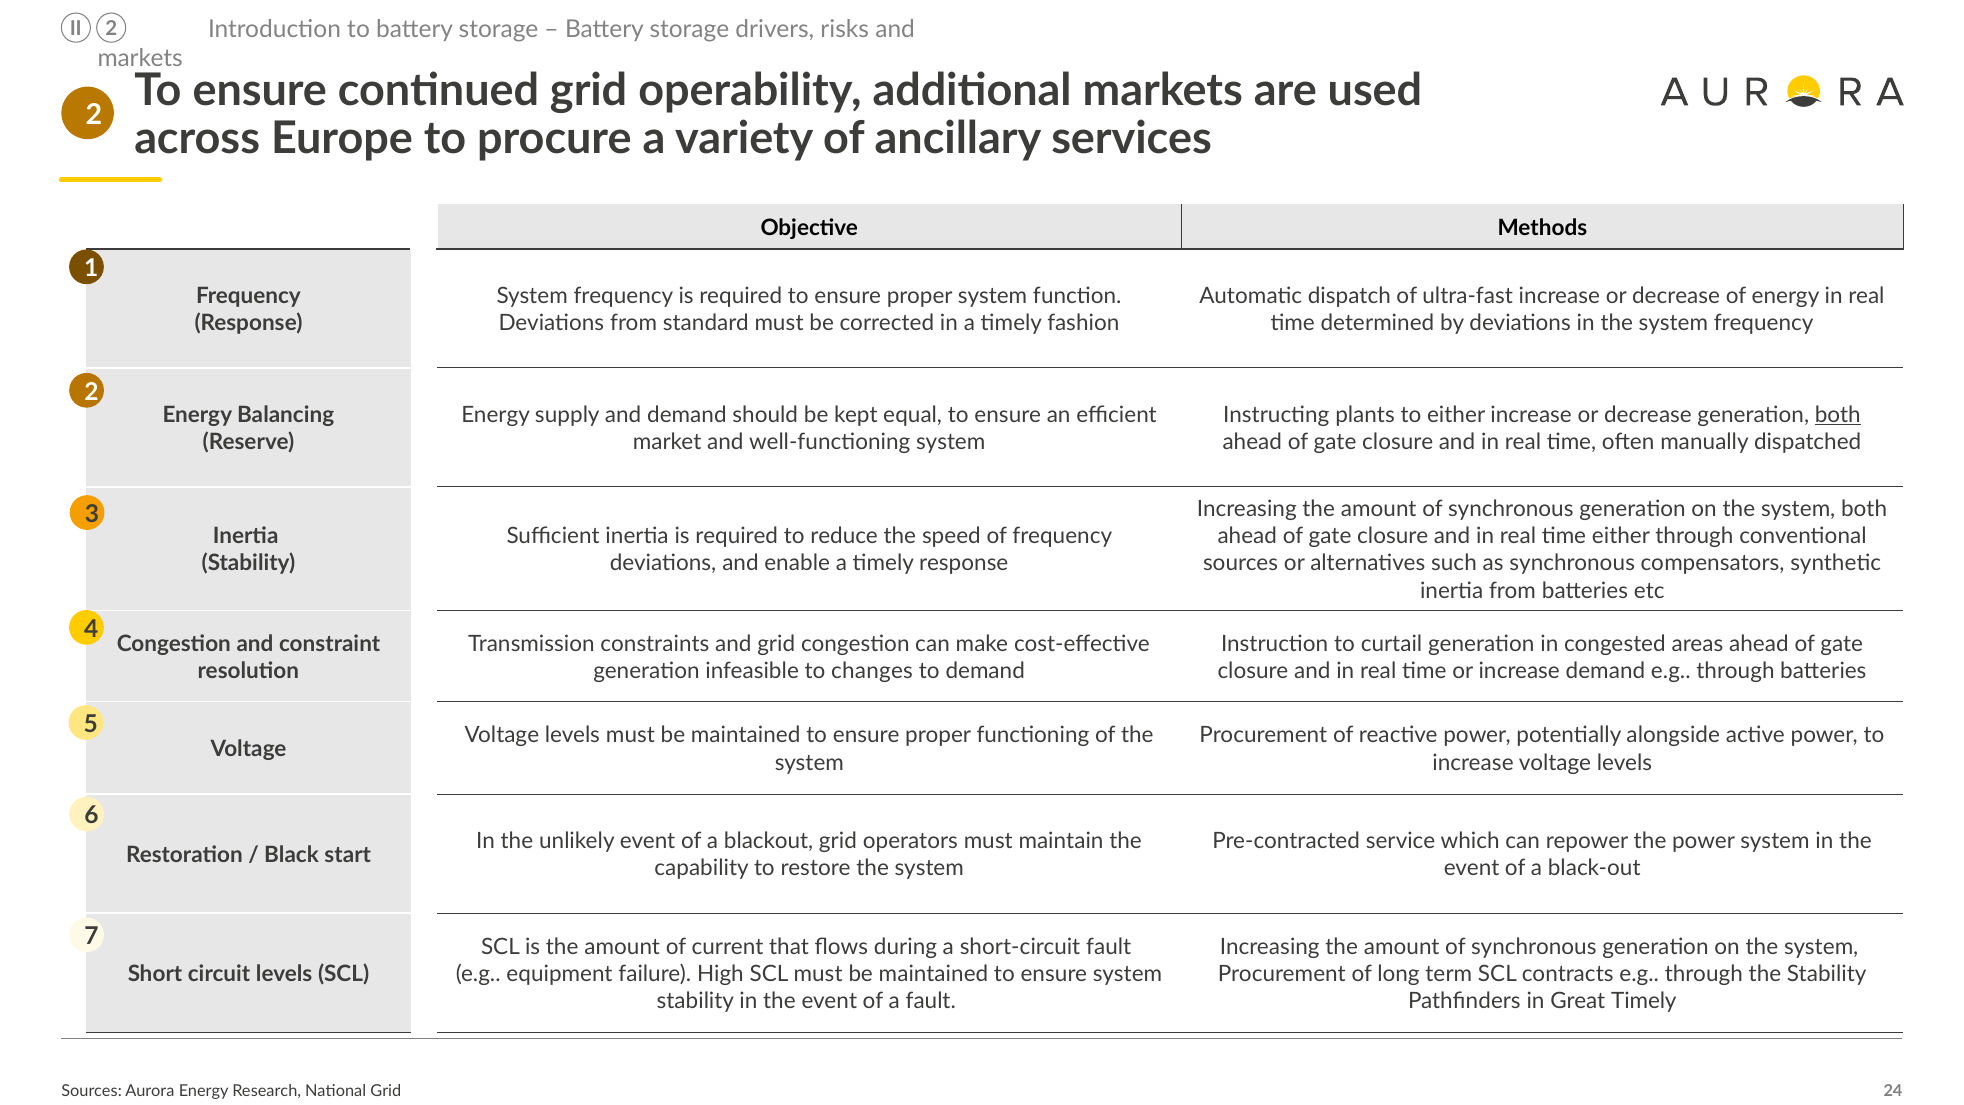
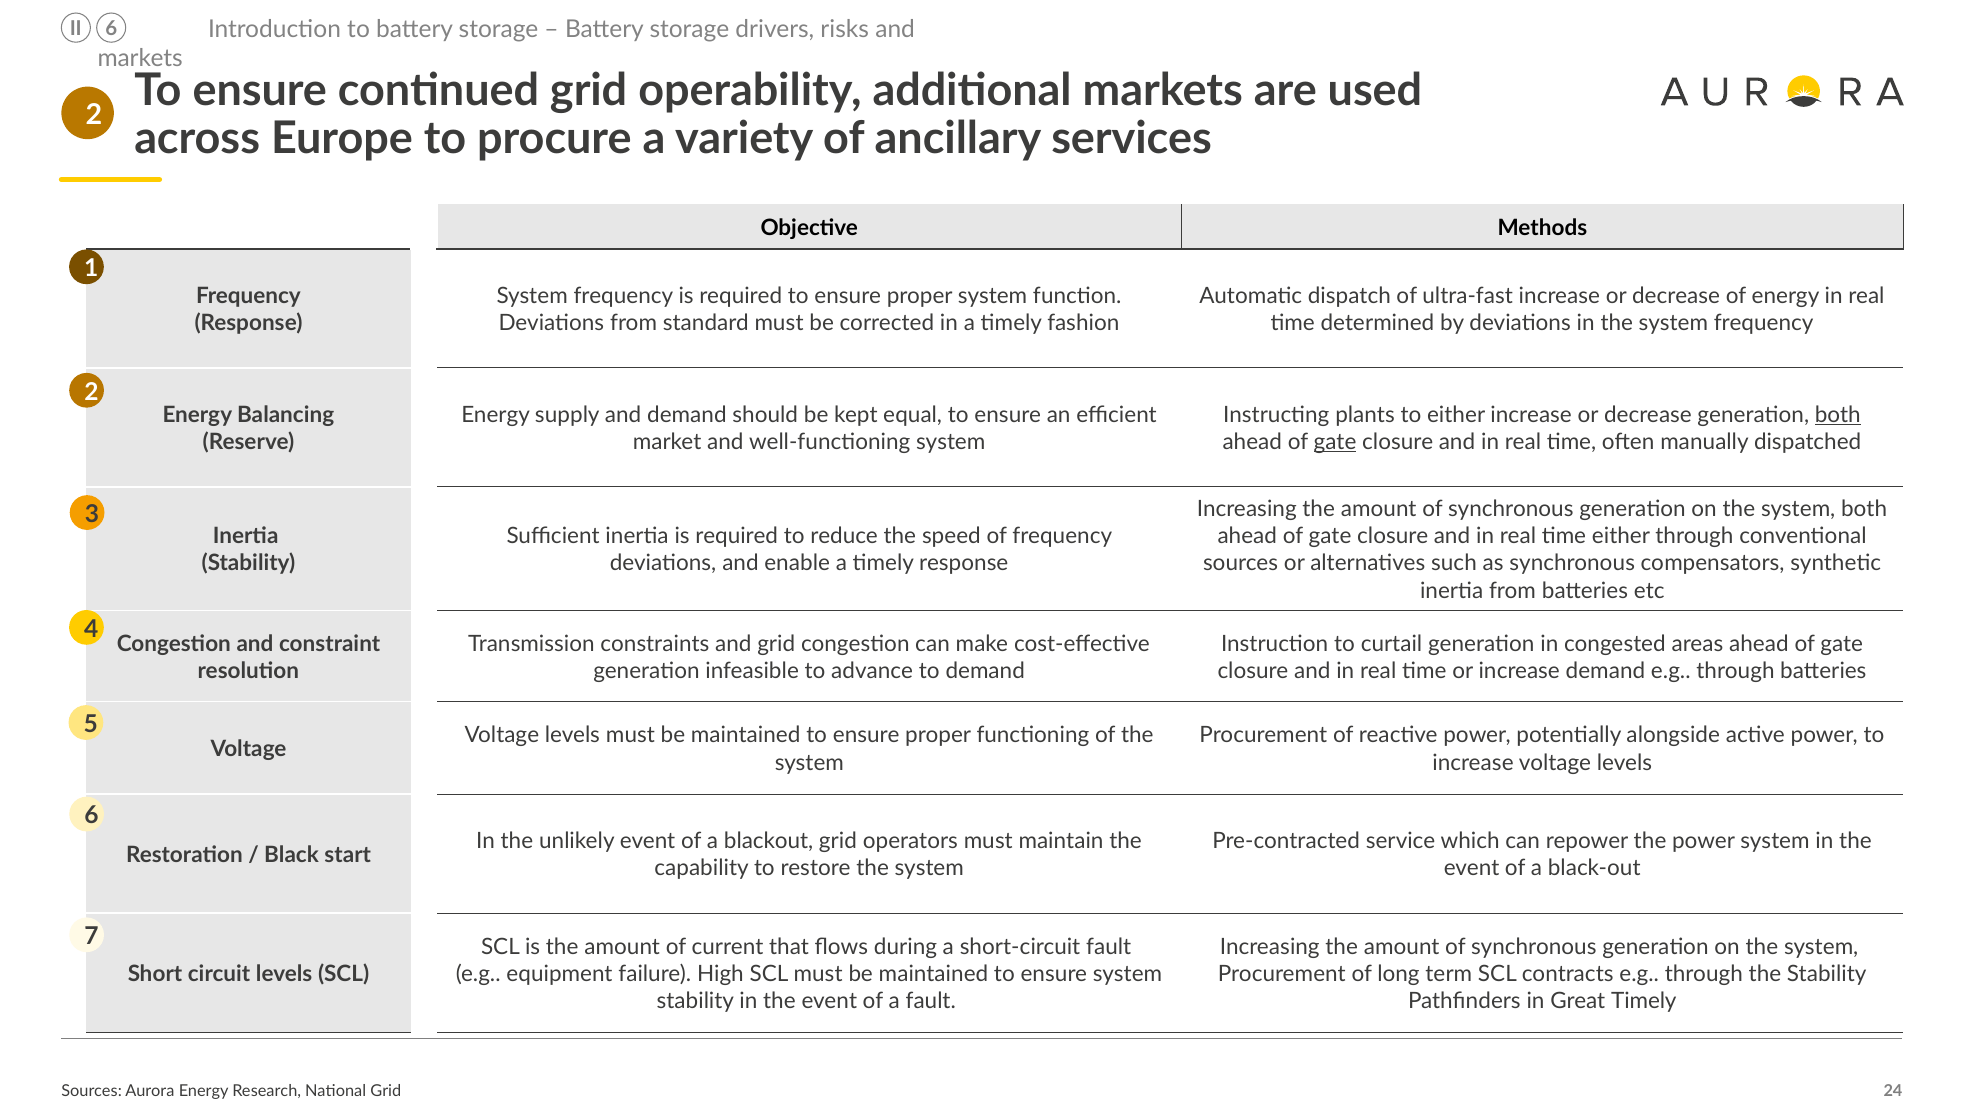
II 2: 2 -> 6 (111, 29)
gate underline: none -> present (1335, 442)
changes: changes -> advance (872, 671)
